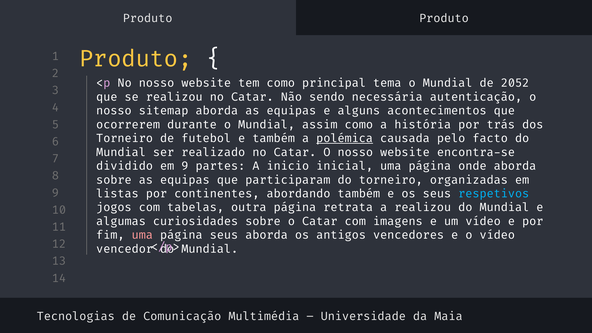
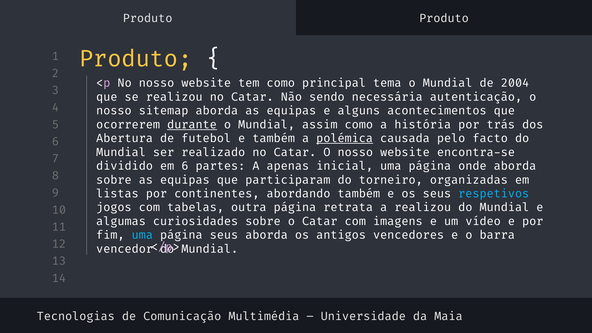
2052: 2052 -> 2004 (515, 83)
durante underline: none -> present (192, 125)
Torneiro: Torneiro -> Abertura (125, 138)
em 9: 9 -> 6 (185, 166)
inicio: inicio -> apenas (288, 166)
uma colour: pink -> light blue (142, 235)
o vídeo: vídeo -> barra (497, 235)
